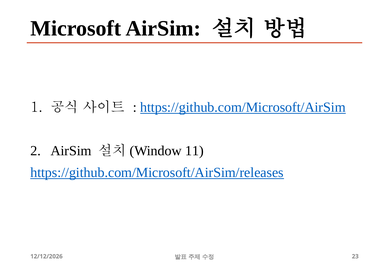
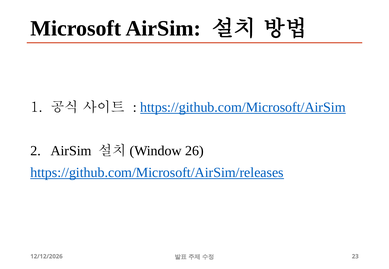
11: 11 -> 26 (194, 151)
